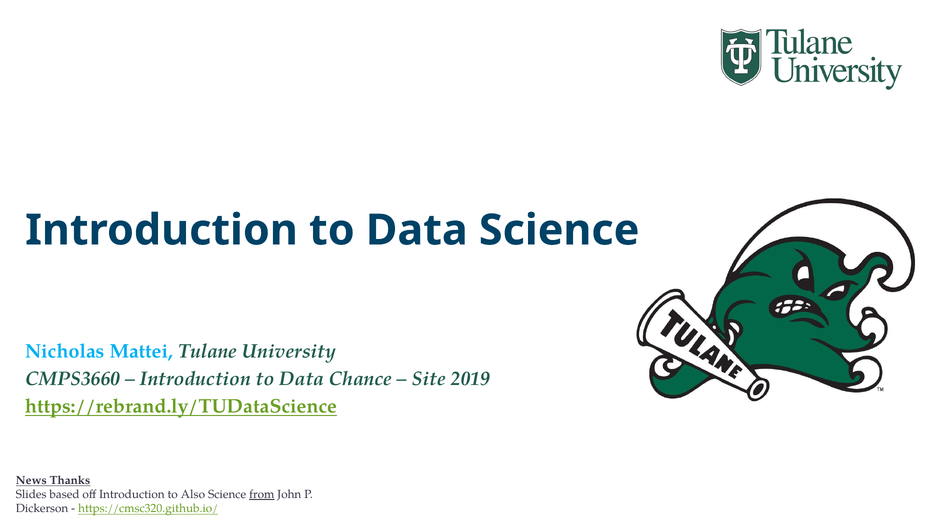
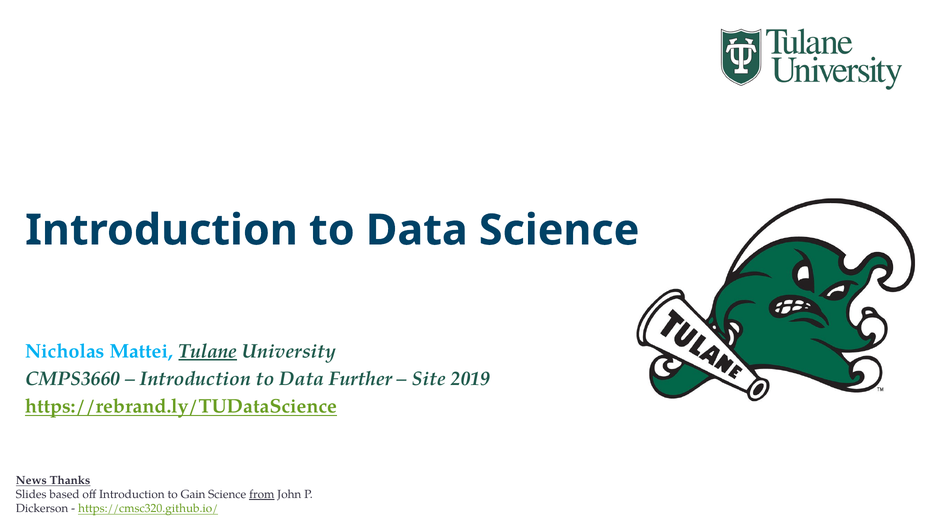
Tulane underline: none -> present (208, 351)
Chance: Chance -> Further (361, 379)
Also: Also -> Gain (193, 494)
